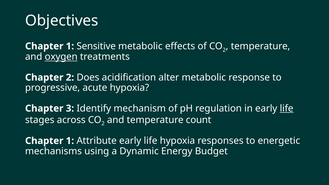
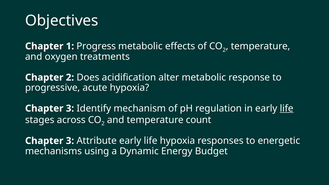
Sensitive: Sensitive -> Progress (96, 46)
oxygen underline: present -> none (61, 57)
1: 1 -> 3 (70, 141)
